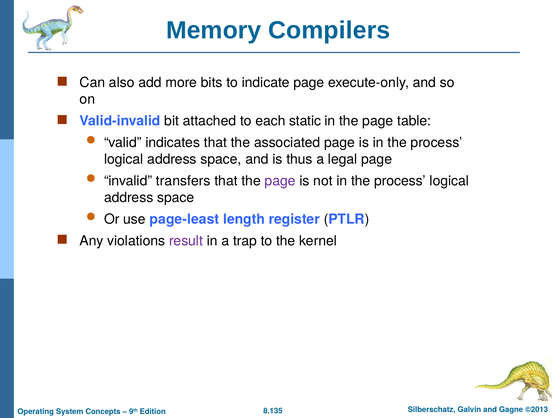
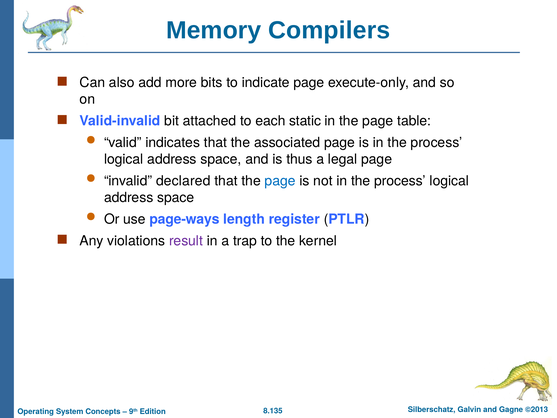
transfers: transfers -> declared (183, 181)
page colour: purple -> blue (280, 181)
page-least: page-least -> page-ways (185, 219)
